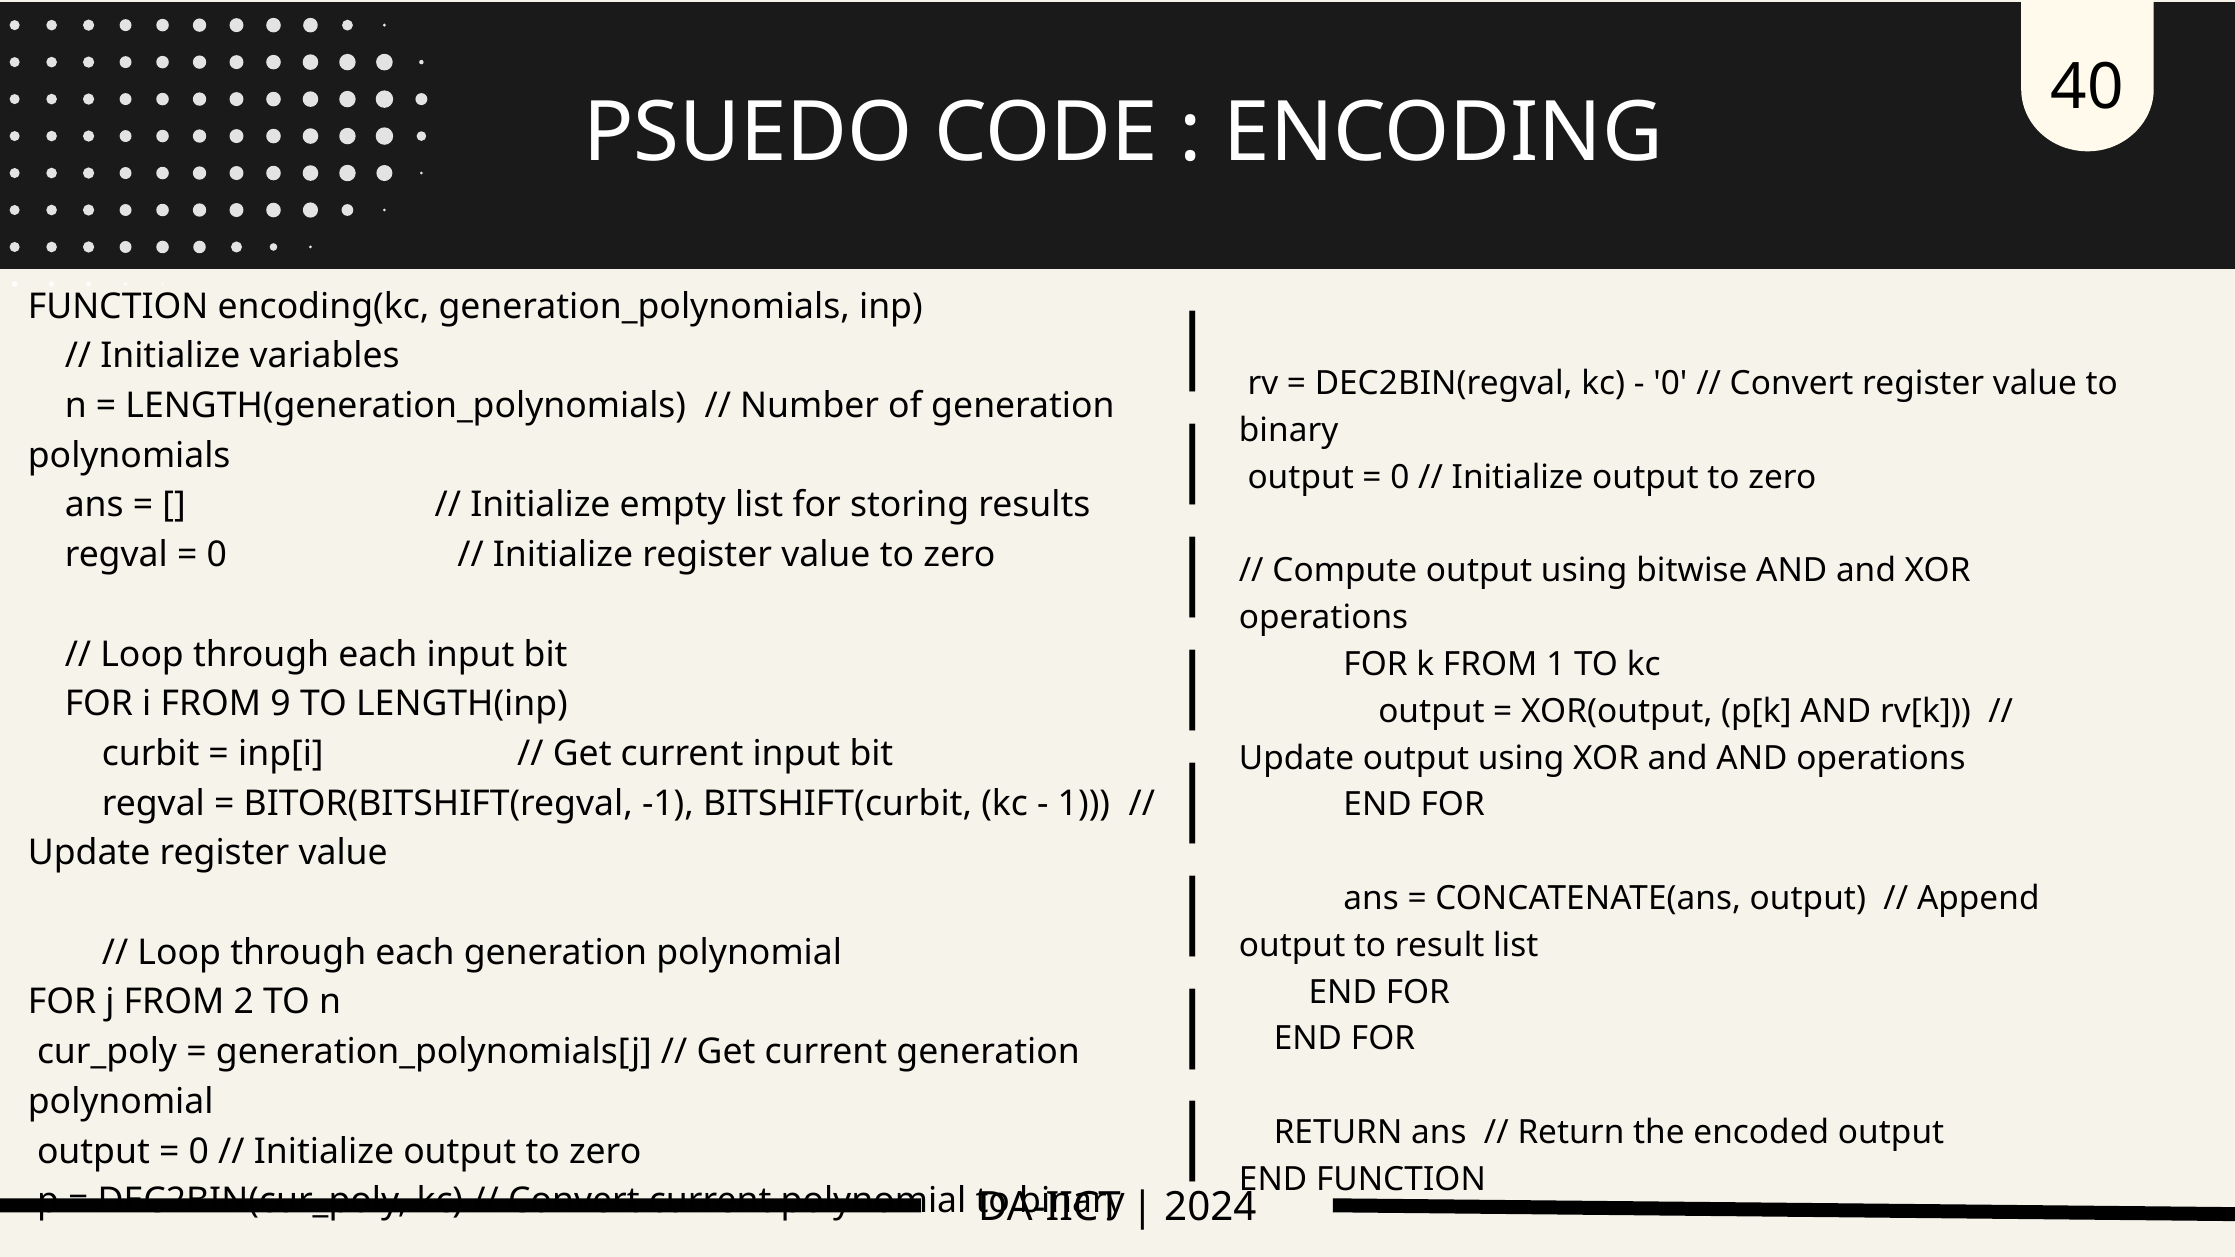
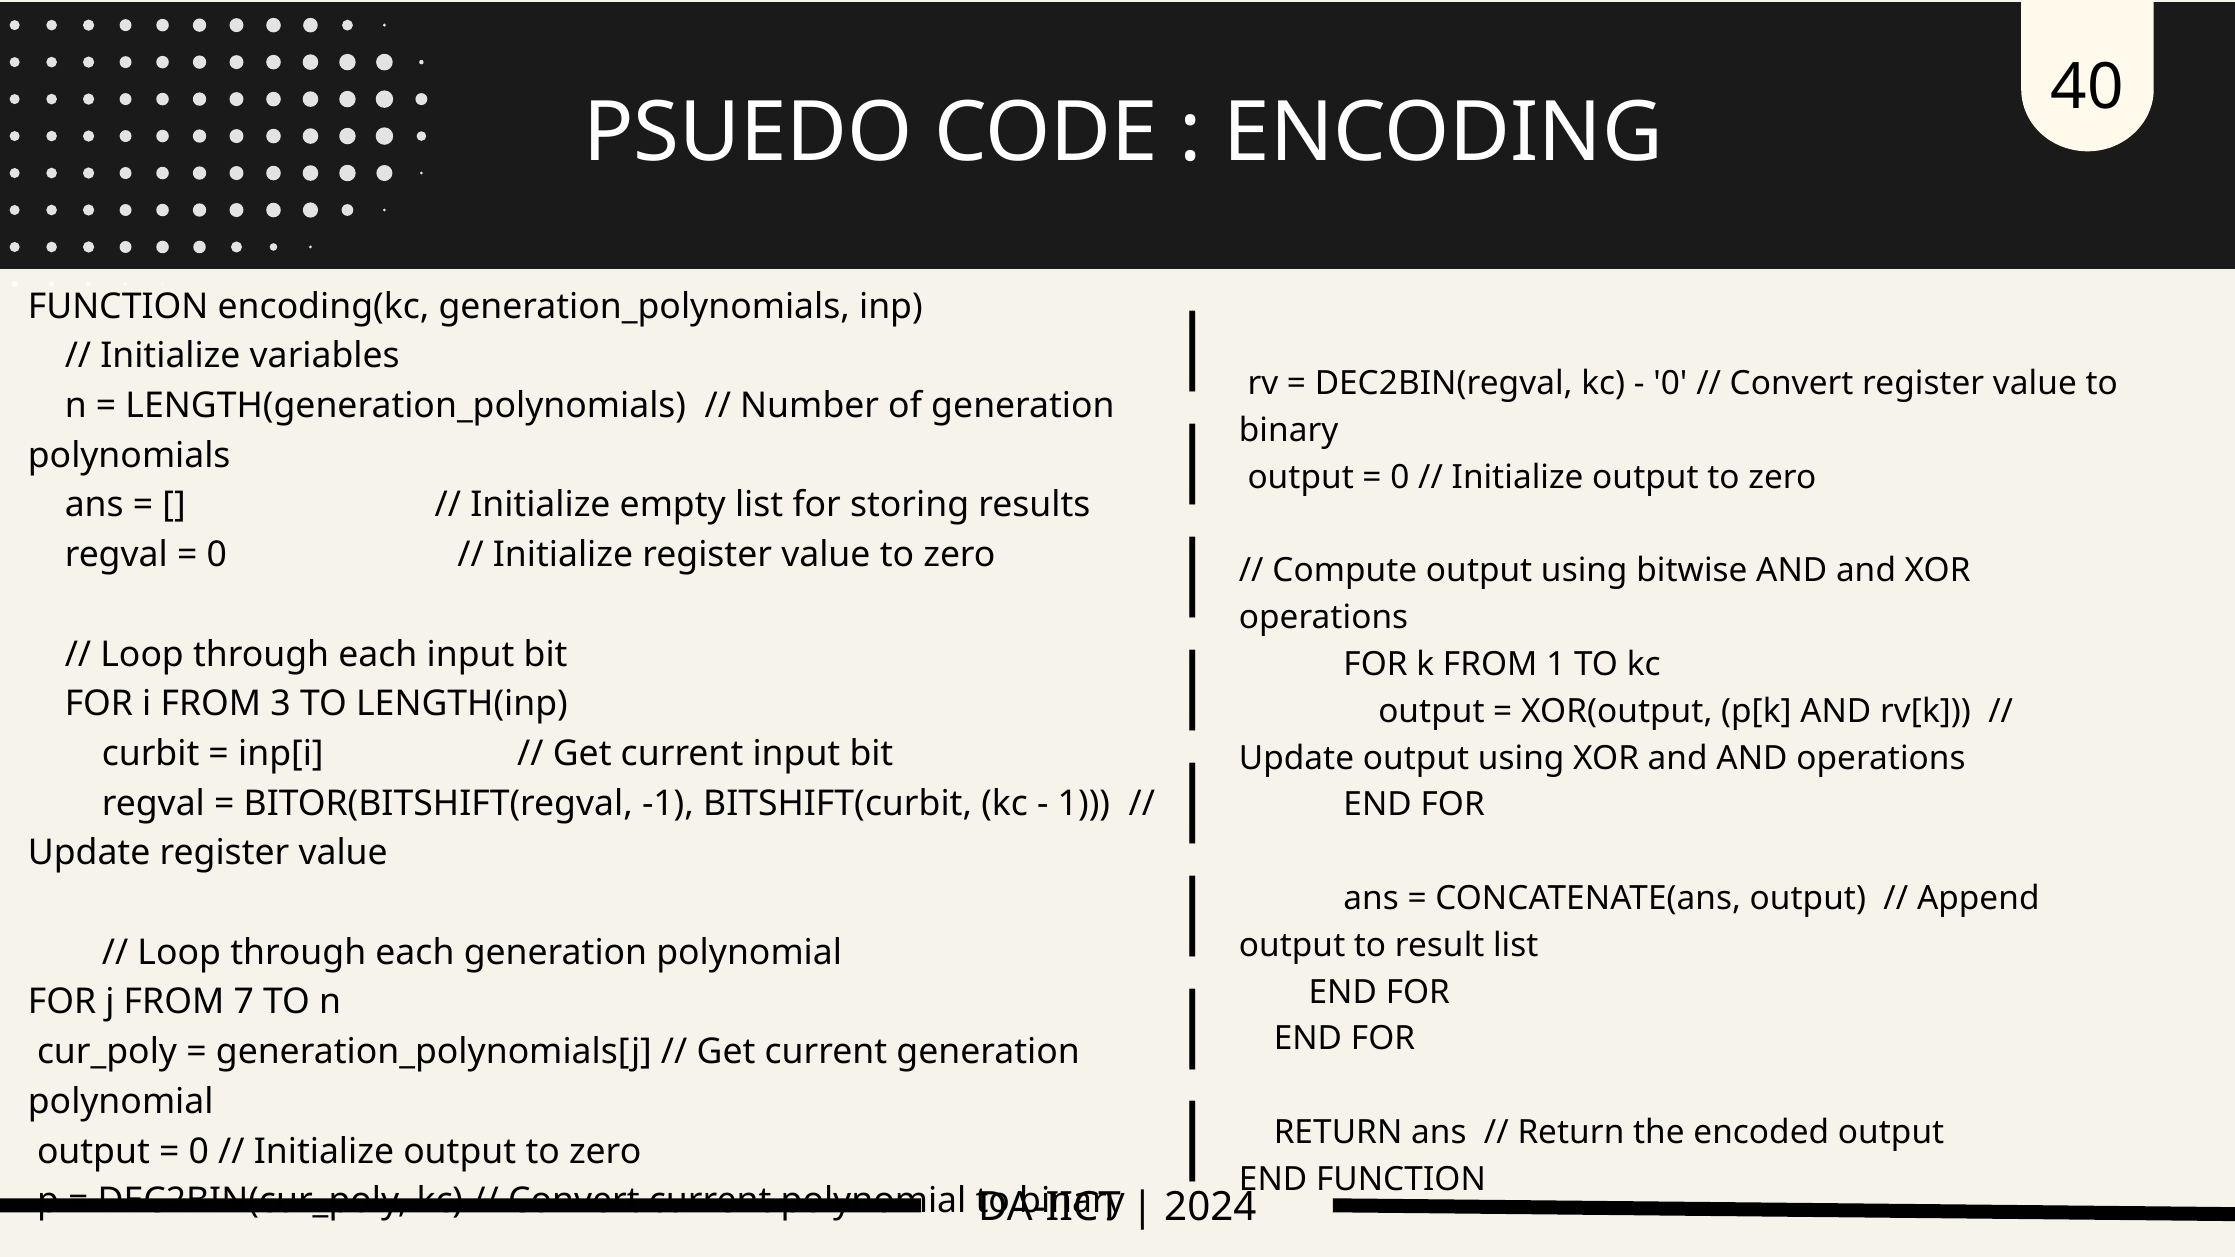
9: 9 -> 3 (281, 704)
2: 2 -> 7 (244, 1002)
